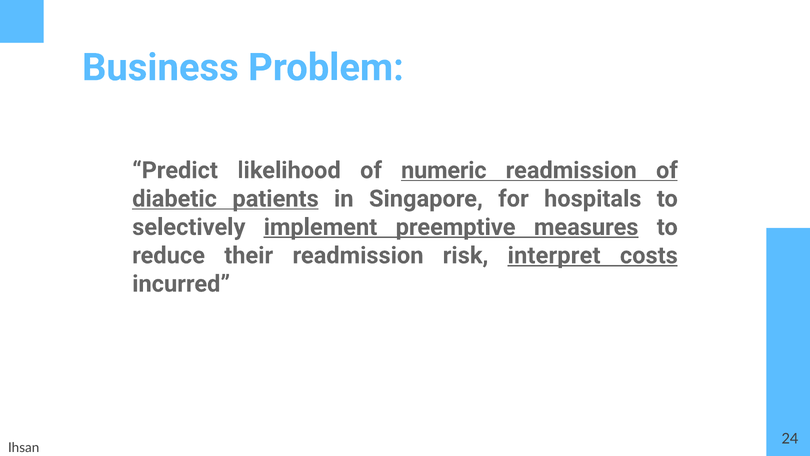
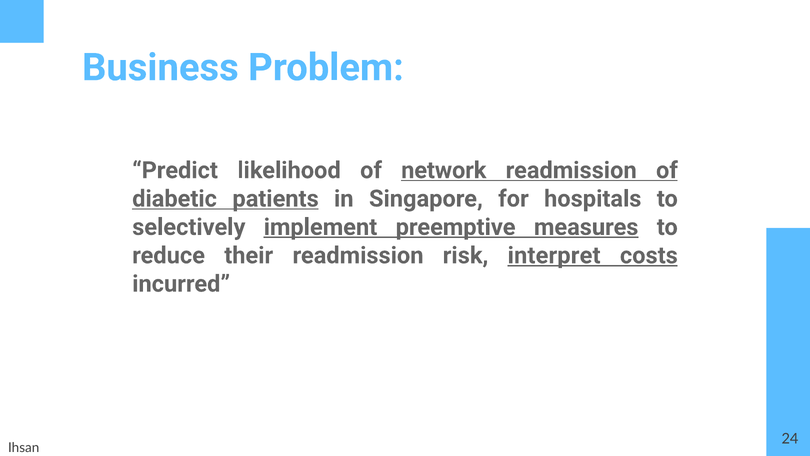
numeric: numeric -> network (444, 170)
